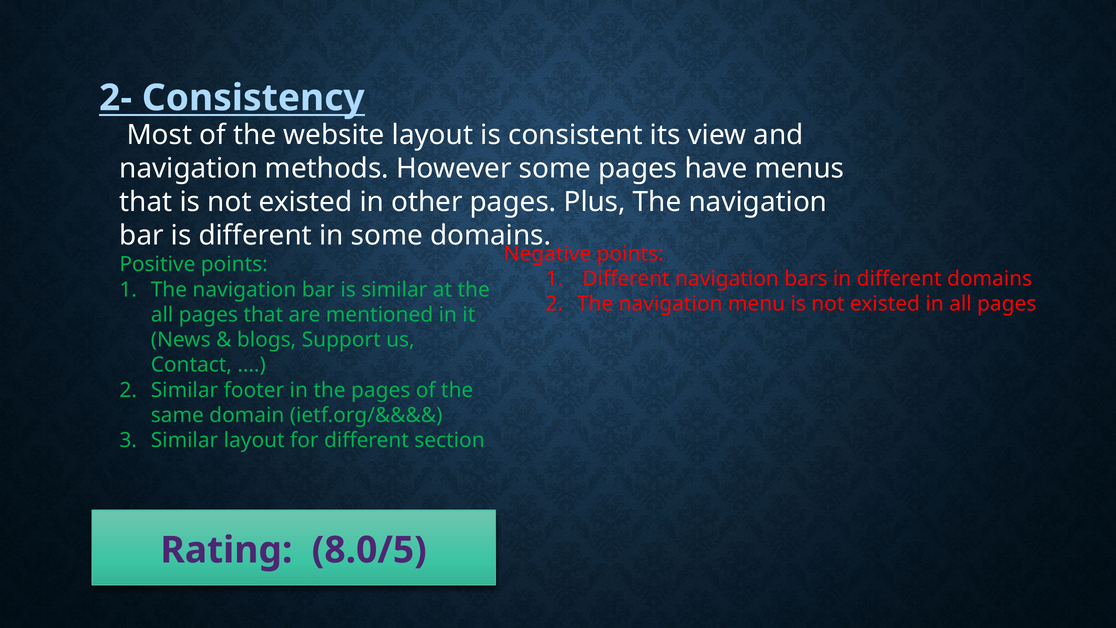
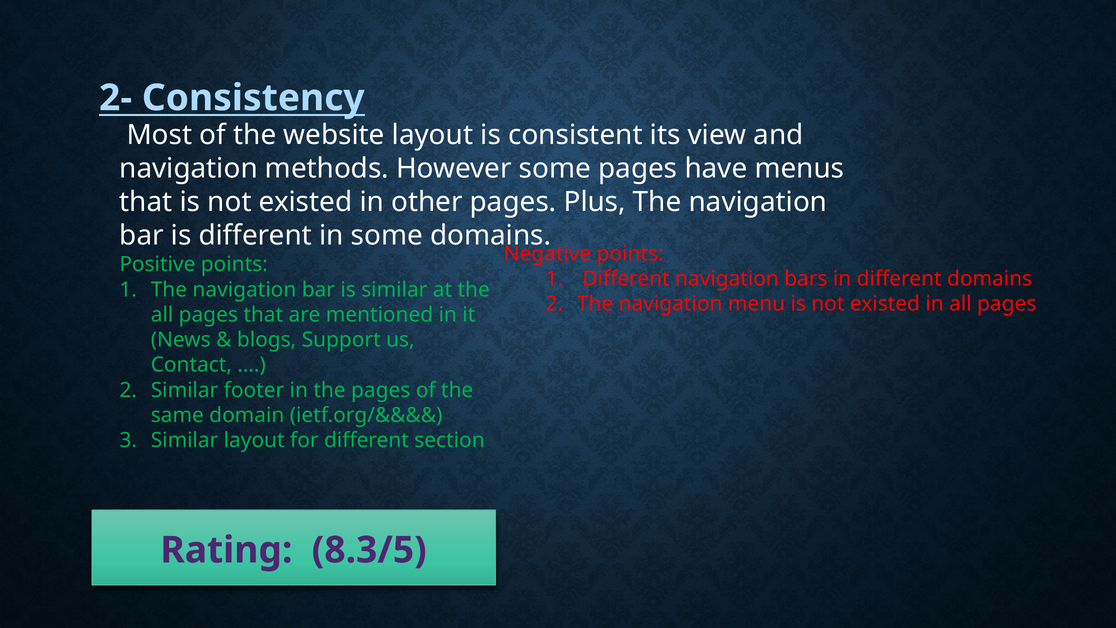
8.0/5: 8.0/5 -> 8.3/5 (369, 550)
